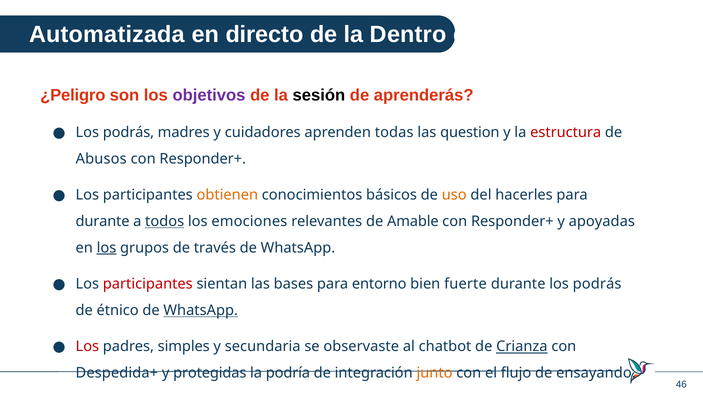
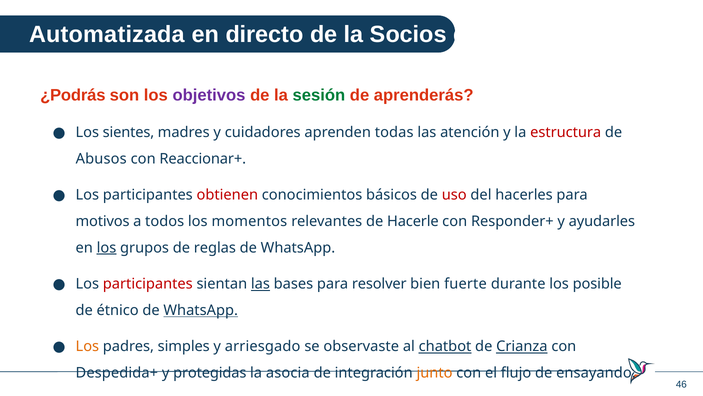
Dentro: Dentro -> Socios (408, 34)
¿Peligro: ¿Peligro -> ¿Podrás (73, 95)
sesión colour: black -> green (319, 95)
podrás: podrás -> sientes (128, 132)
question: question -> atención (470, 132)
Responder+: Responder+ -> Reaccionar+ (203, 159)
obtienen colour: orange -> red (227, 195)
uso colour: orange -> red (454, 195)
durante: durante -> motivos (103, 221)
todos underline: present -> none (165, 221)
emociones: emociones -> momentos (249, 221)
Amable: Amable -> Hacerle (413, 221)
apoyadas: apoyadas -> ayudarles (602, 221)
través: través -> reglas (215, 248)
las underline: none -> present (260, 284)
entorno: entorno -> resolver (379, 284)
durante los podrás: podrás -> posible (597, 284)
Los colour: red -> orange (87, 346)
secundaria: secundaria -> arriesgado (263, 346)
chatbot underline: none -> present (445, 346)
podría: podría -> asocia (288, 372)
